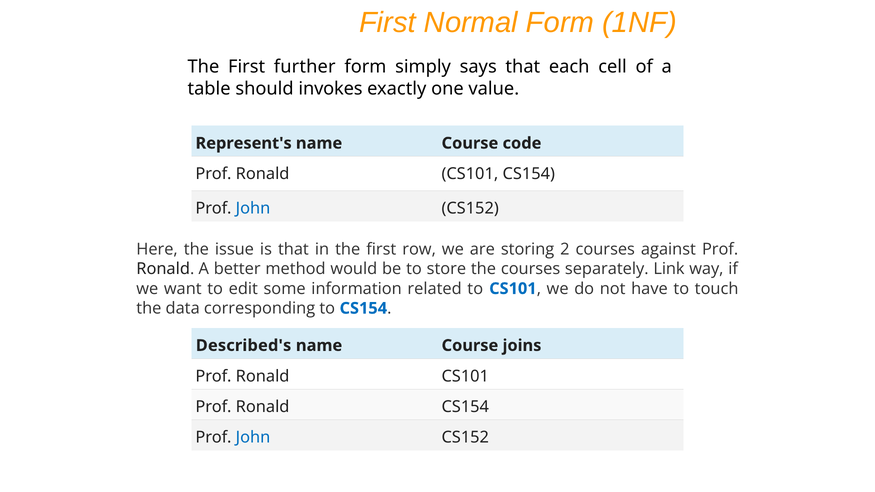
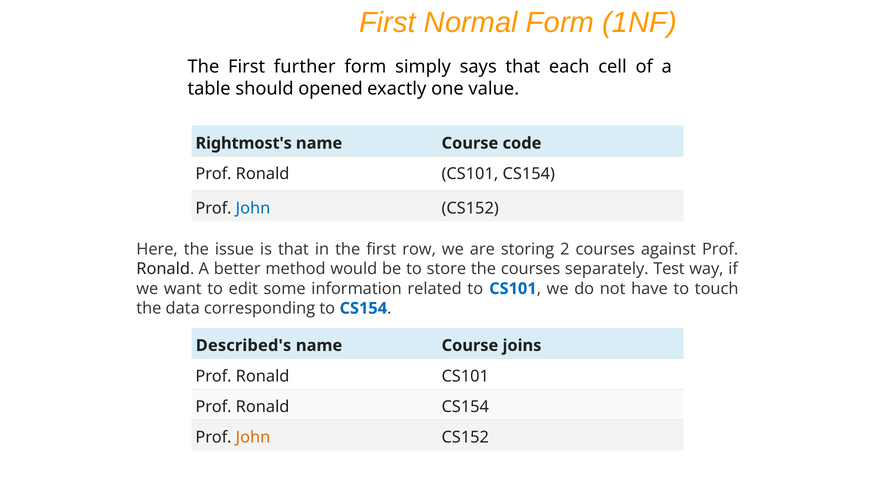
invokes: invokes -> opened (331, 89)
Represent's: Represent's -> Rightmost's (244, 143)
Link: Link -> Test (669, 269)
John colour: blue -> orange (253, 437)
